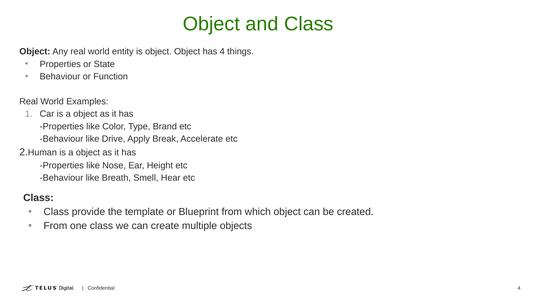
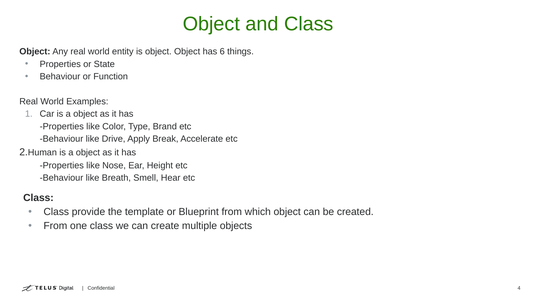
has 4: 4 -> 6 (222, 52)
